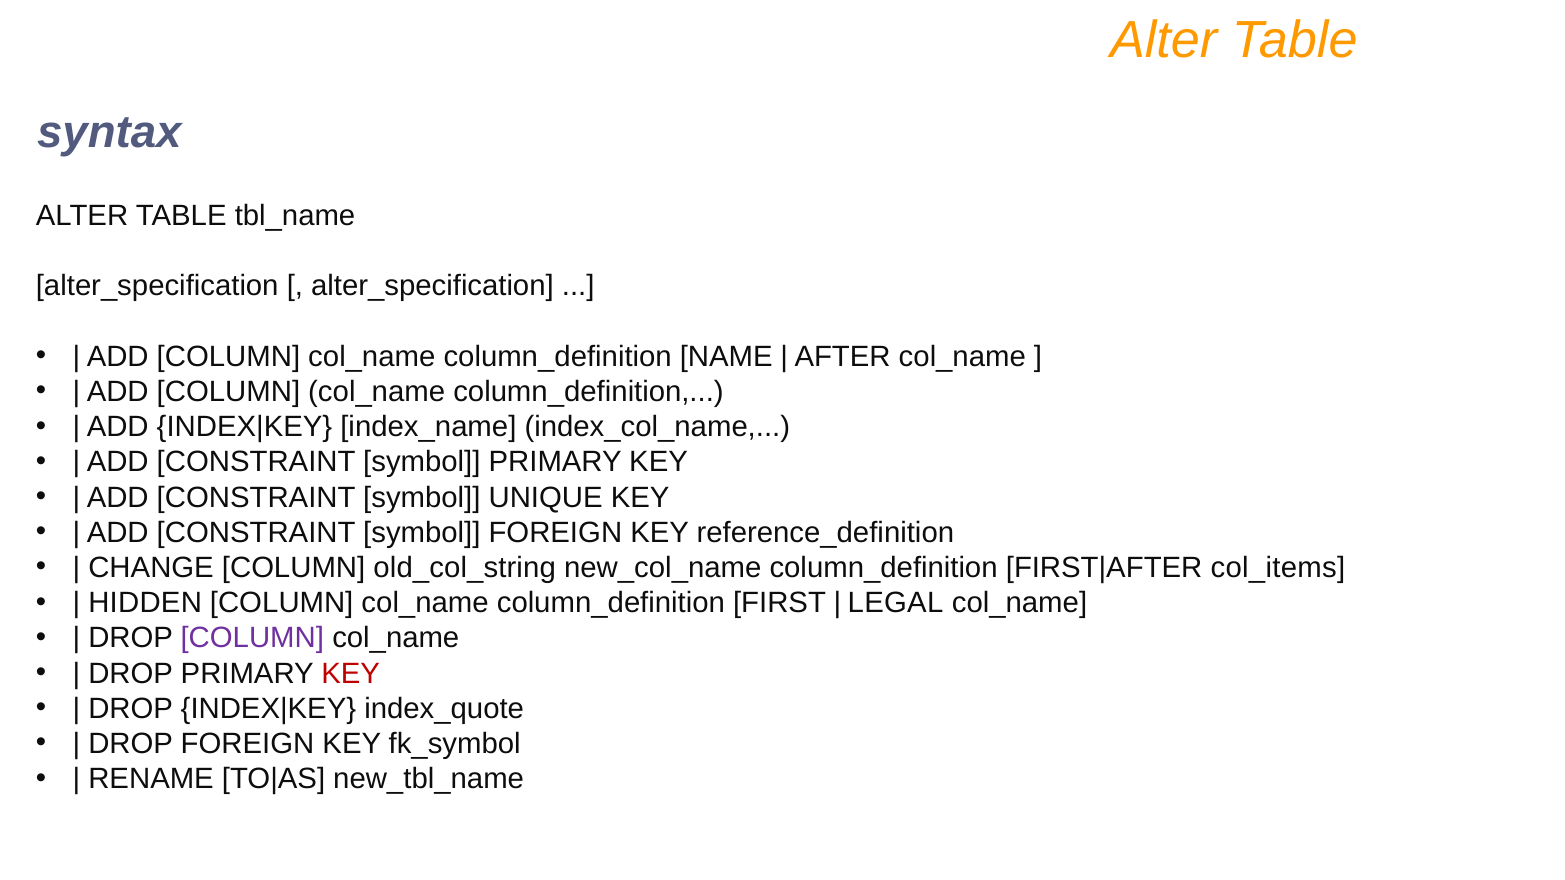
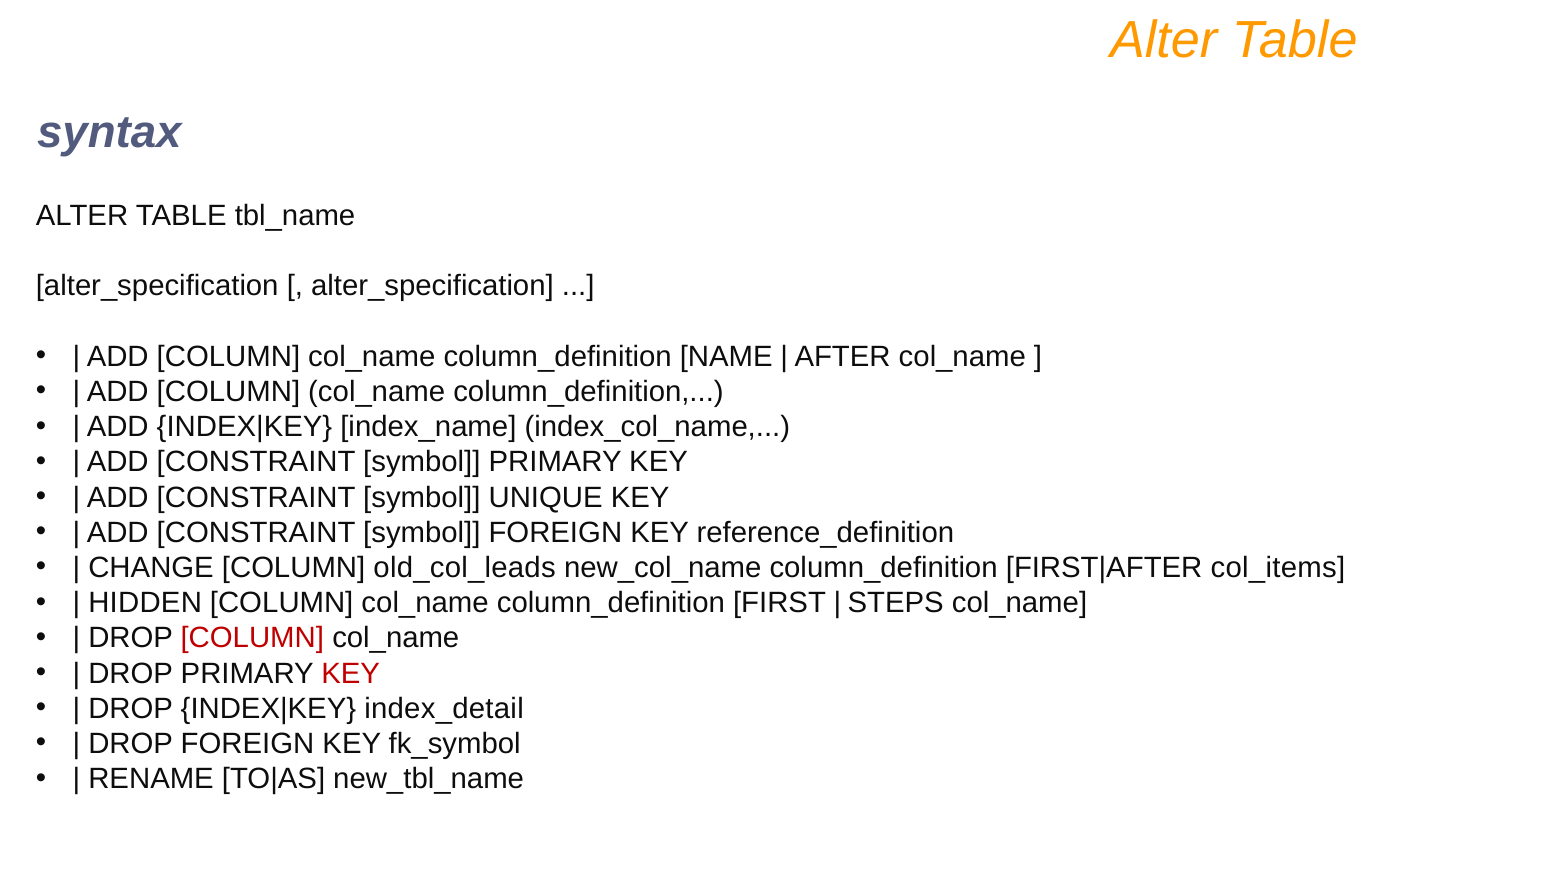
old_col_string: old_col_string -> old_col_leads (465, 568)
LEGAL: LEGAL -> STEPS (896, 603)
COLUMN colour: purple -> red (252, 639)
index_quote: index_quote -> index_detail (444, 709)
